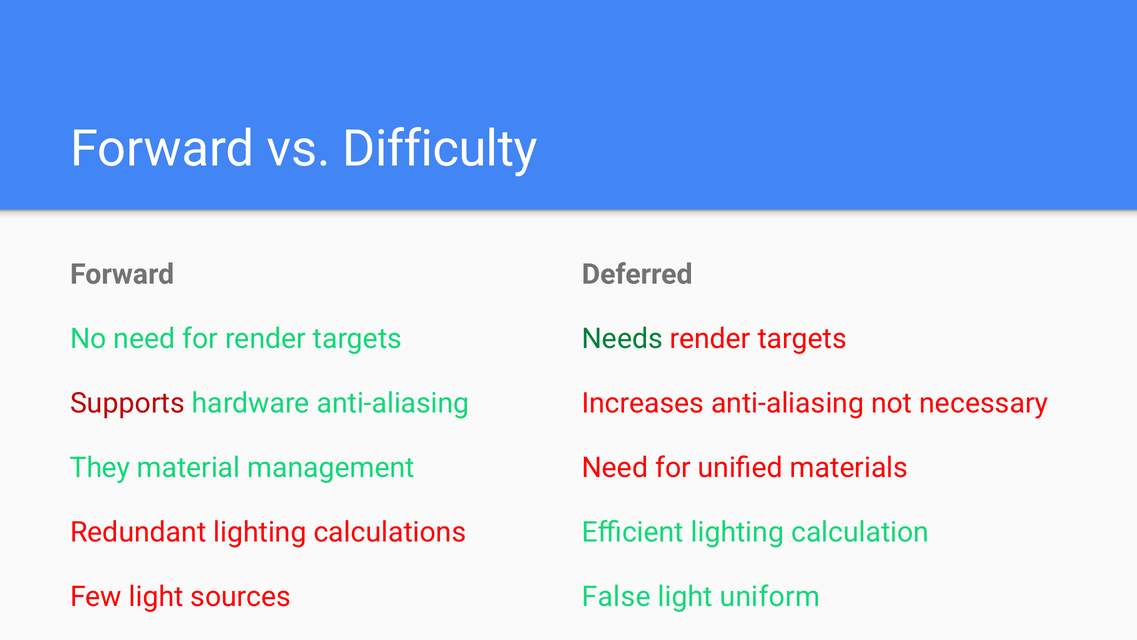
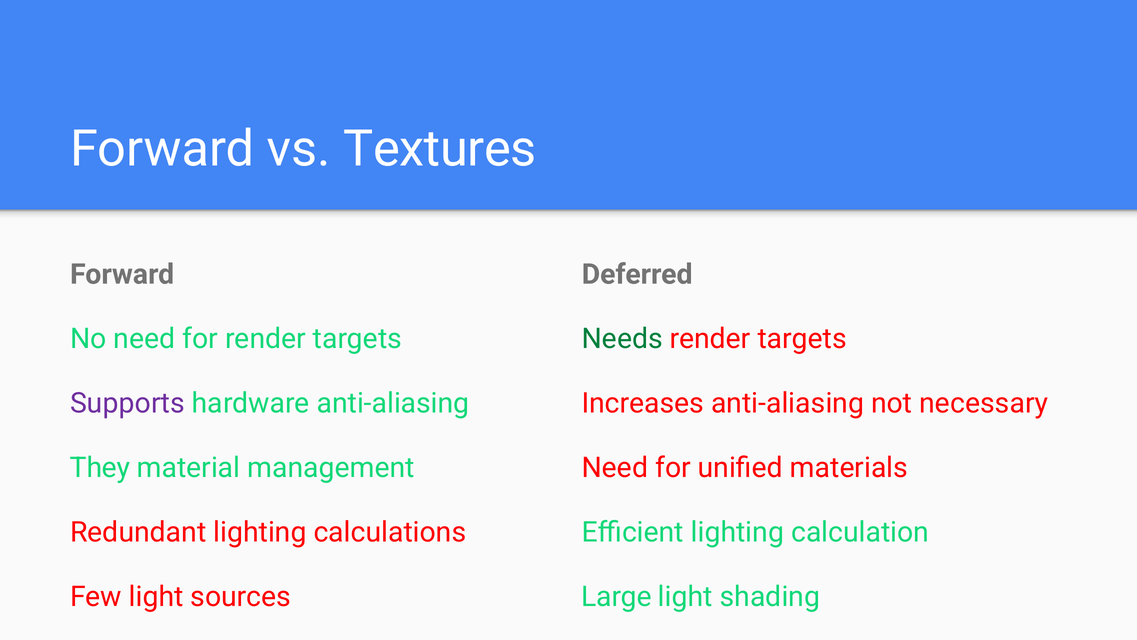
Difficulty: Difficulty -> Textures (440, 149)
Supports colour: red -> purple (127, 403)
False: False -> Large (616, 596)
uniform: uniform -> shading (770, 596)
